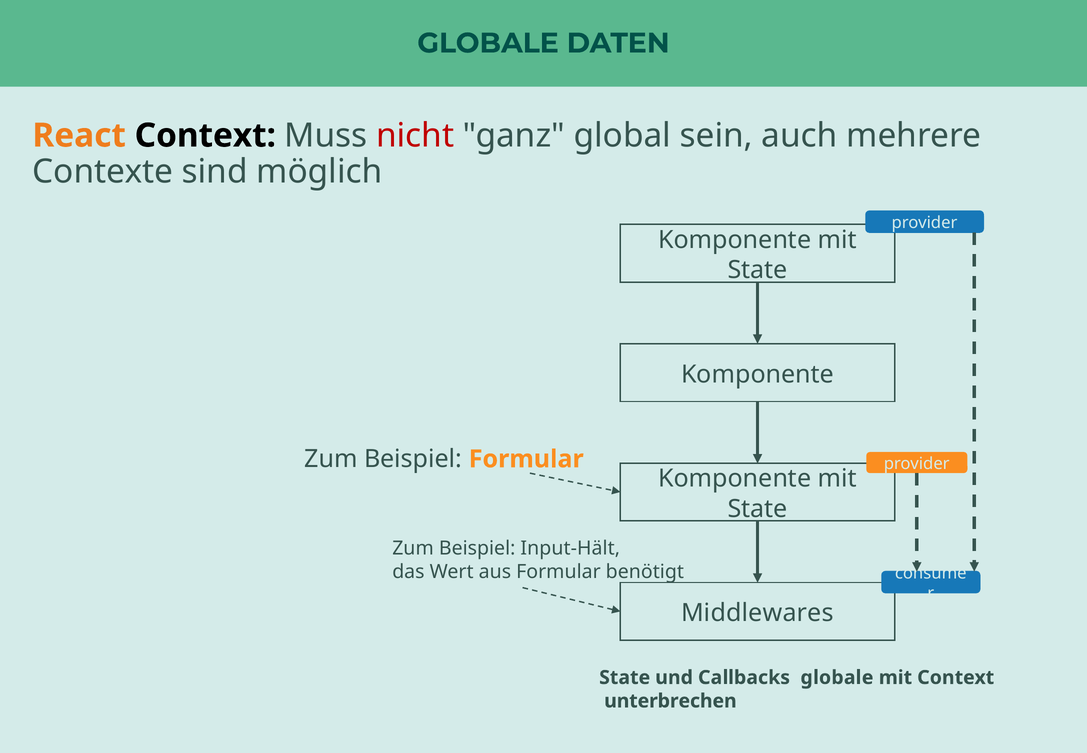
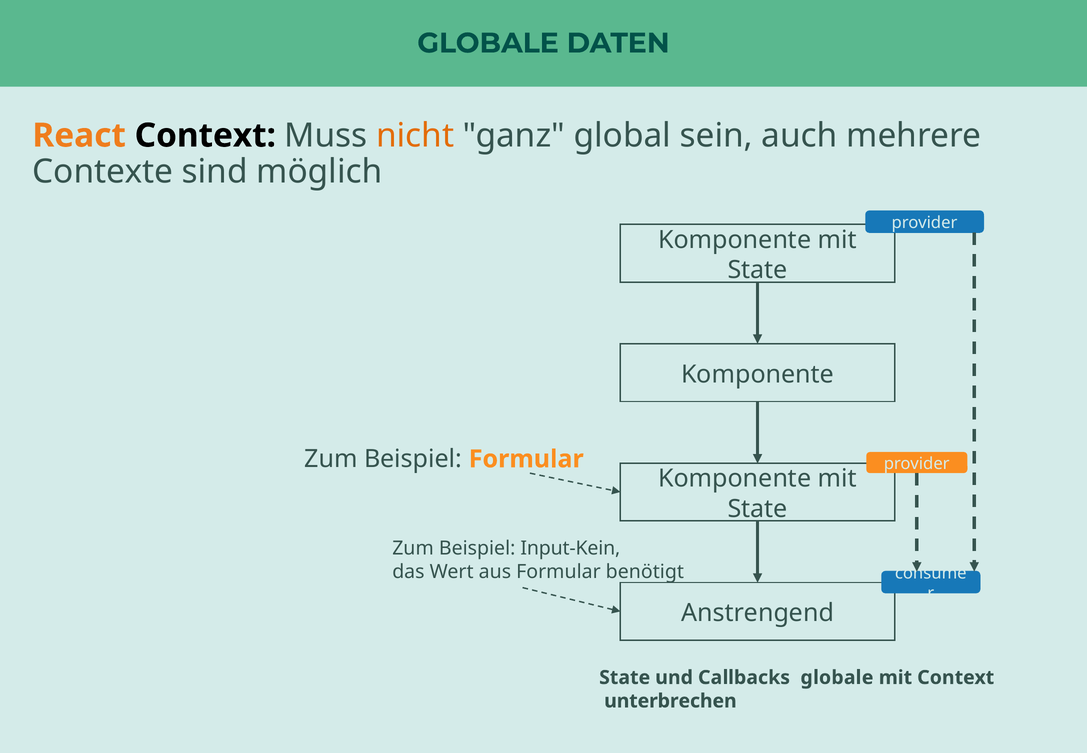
nicht colour: red -> orange (415, 135)
Input-Hält: Input-Hält -> Input-Kein (570, 548)
Middlewares: Middlewares -> Anstrengend (758, 613)
